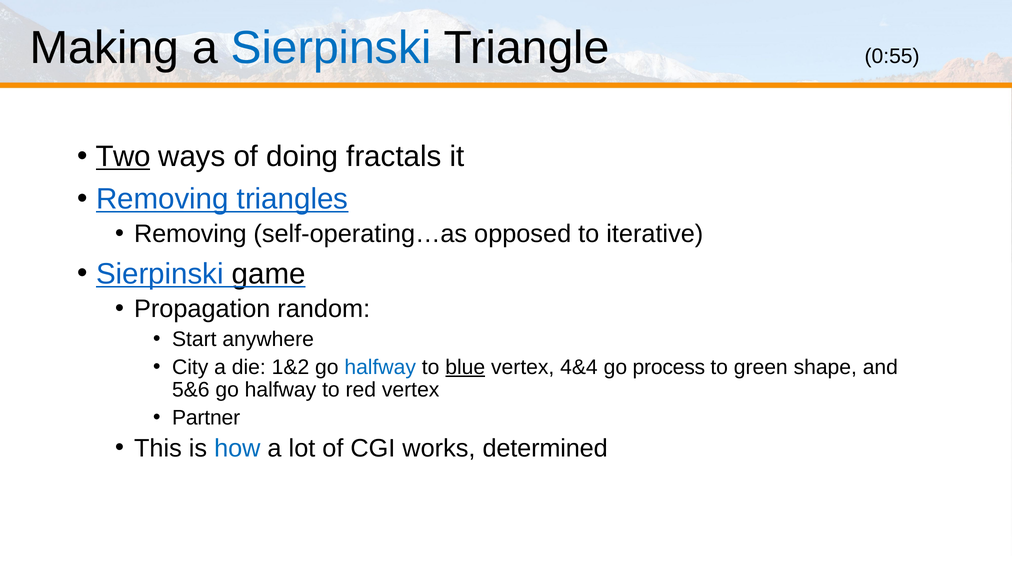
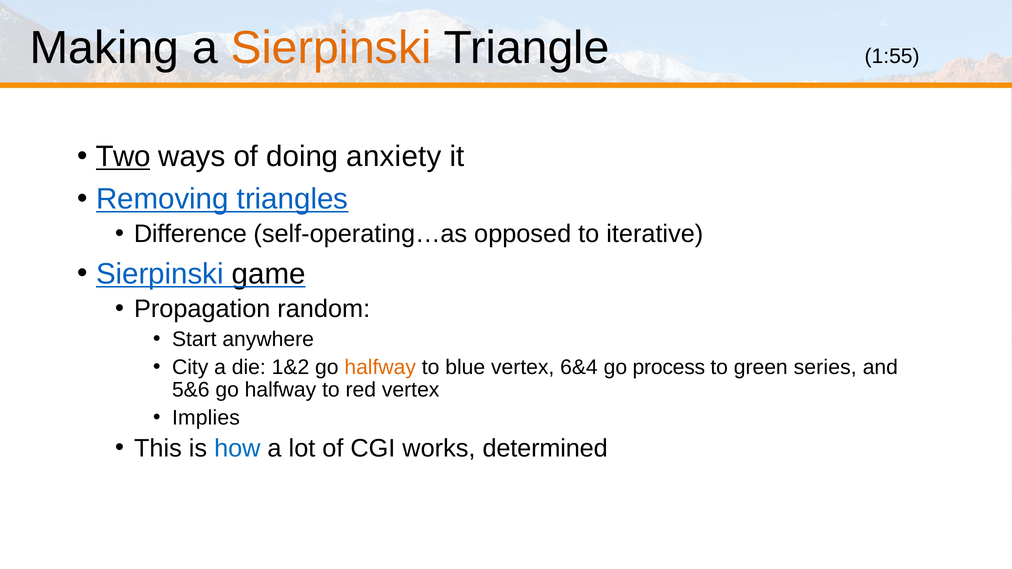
Sierpinski colour: blue -> orange (331, 48)
0:55: 0:55 -> 1:55 (892, 56)
fractals: fractals -> anxiety (394, 157)
Removing: Removing -> Difference (190, 234)
halfway colour: blue -> orange (380, 367)
blue underline: present -> none (465, 367)
4&4: 4&4 -> 6&4 (579, 367)
shape: shape -> series (825, 367)
Partner: Partner -> Implies (206, 418)
